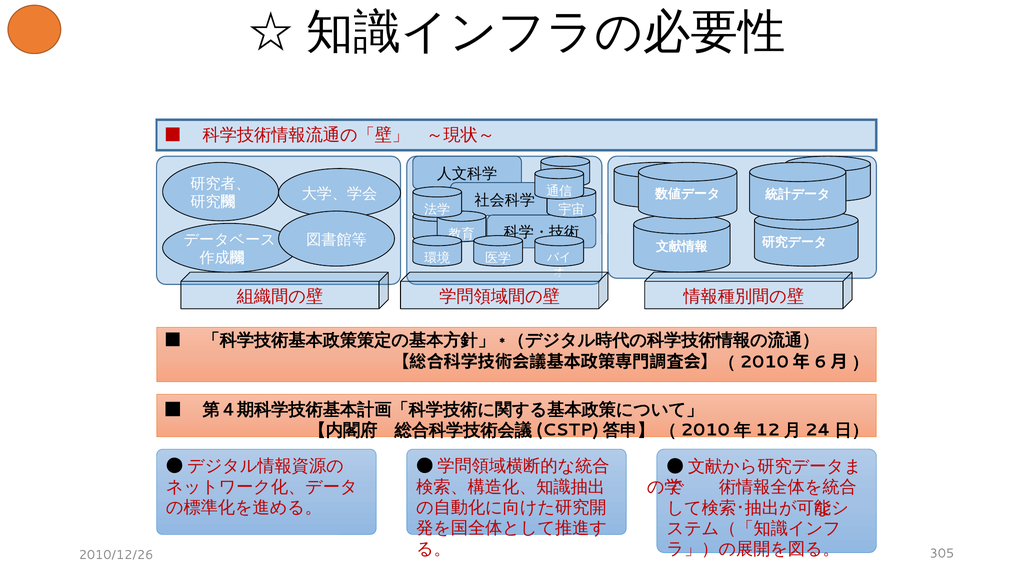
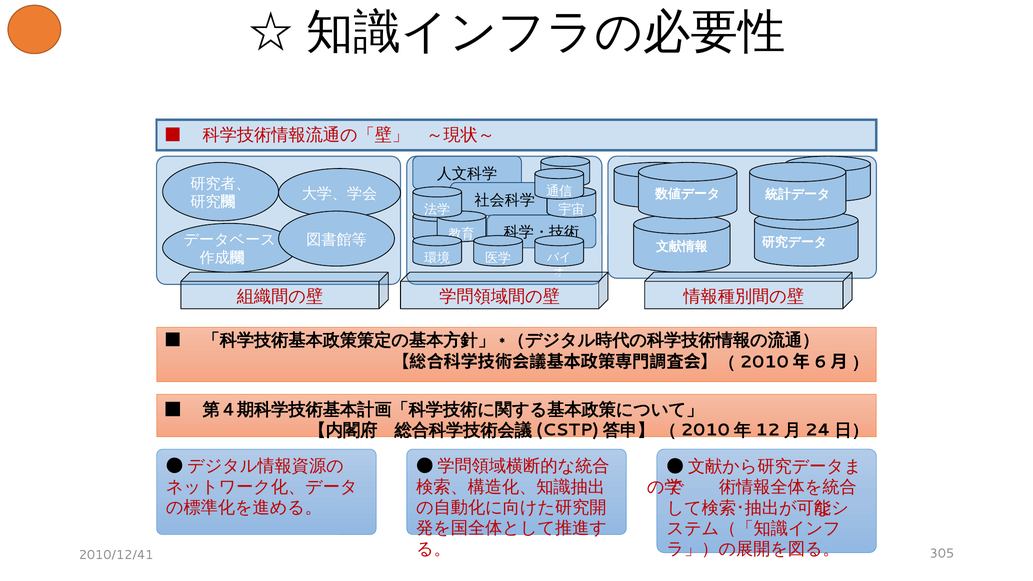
2010/12/26: 2010/12/26 -> 2010/12/41 (116, 555)
